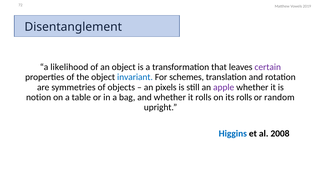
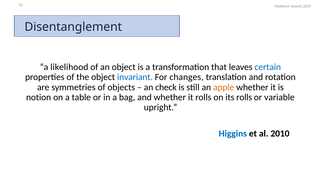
certain colour: purple -> blue (268, 67)
schemes: schemes -> changes (186, 77)
pixels: pixels -> check (166, 88)
apple colour: purple -> orange (224, 88)
random: random -> variable (279, 98)
2008: 2008 -> 2010 (280, 134)
